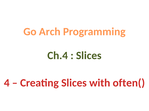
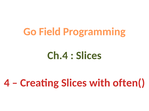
Arch: Arch -> Field (50, 32)
